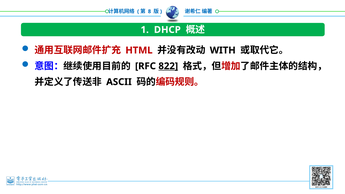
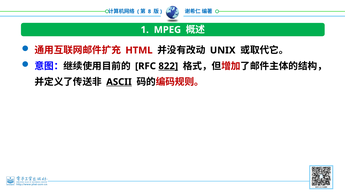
DHCP: DHCP -> MPEG (167, 30)
WITH: WITH -> UNIX (223, 50)
ASCII underline: none -> present (119, 82)
